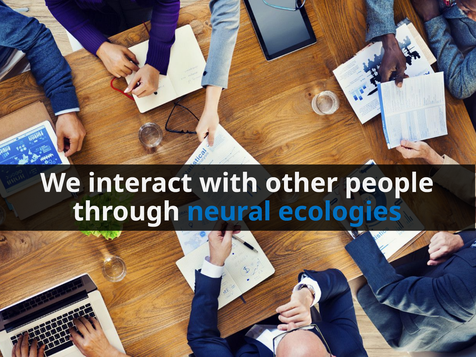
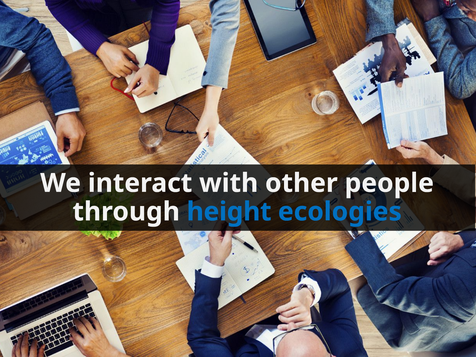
neural: neural -> height (229, 212)
